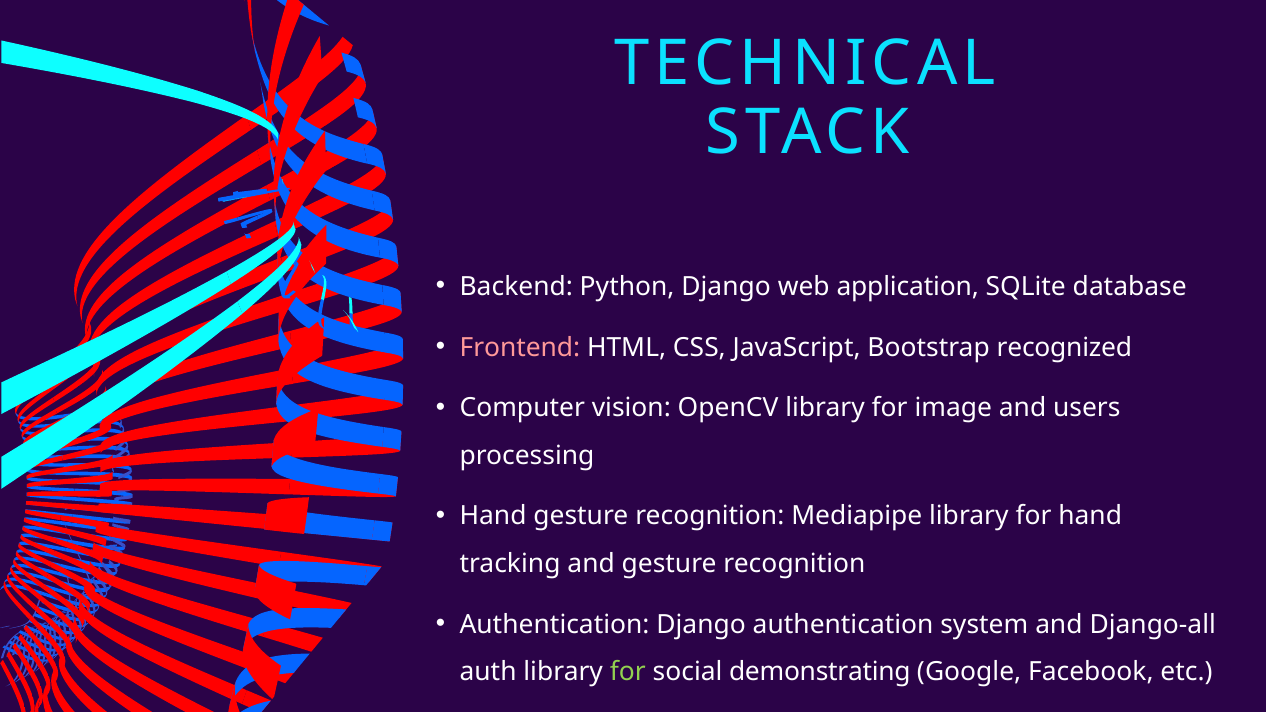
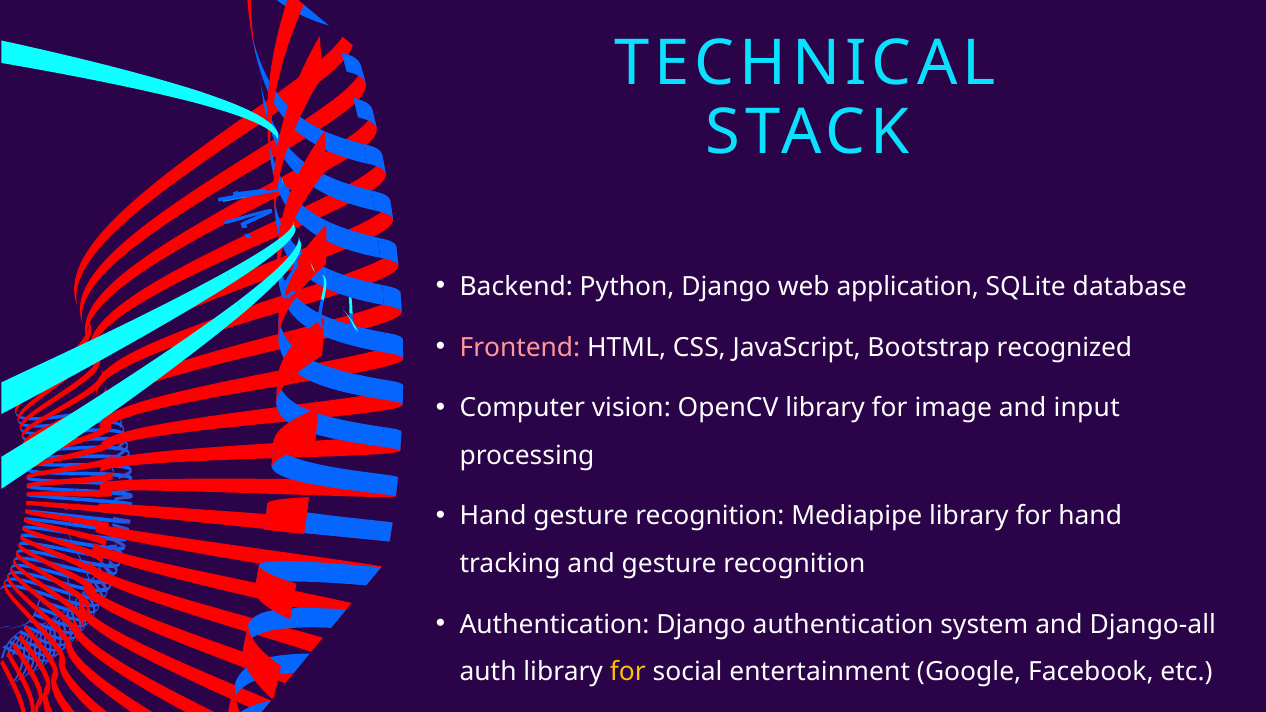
users: users -> input (1087, 408)
for colour: light green -> yellow (628, 672)
demonstrating: demonstrating -> entertainment (820, 672)
